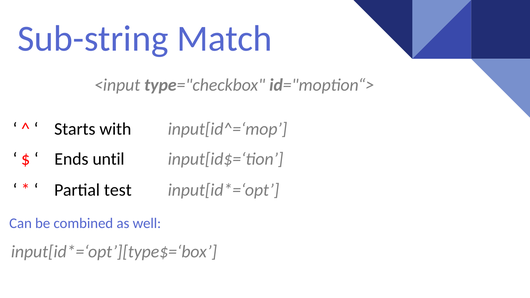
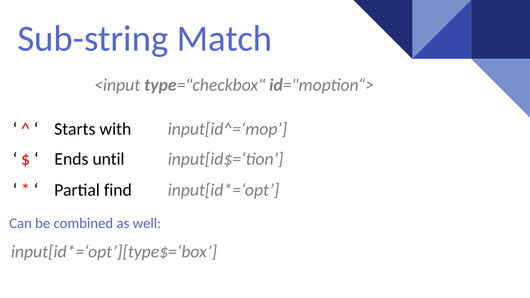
test: test -> find (118, 190)
